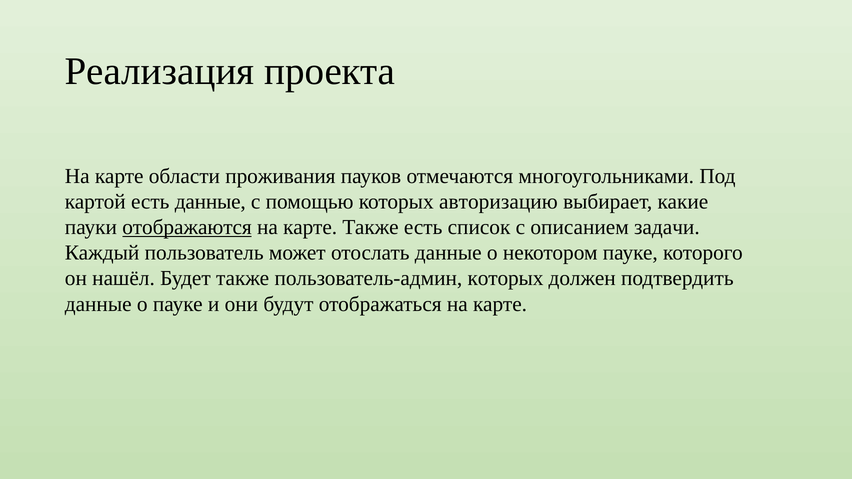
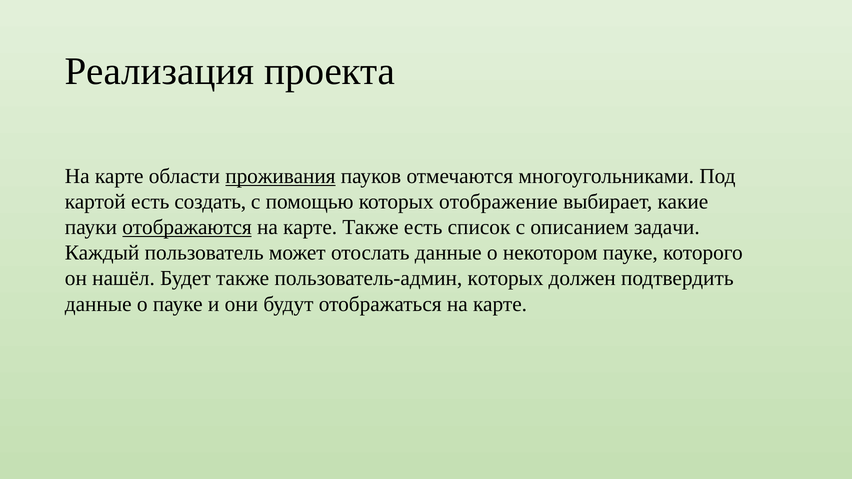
проживания underline: none -> present (280, 176)
есть данные: данные -> создать (210, 202)
авторизацию: авторизацию -> отображение (498, 202)
